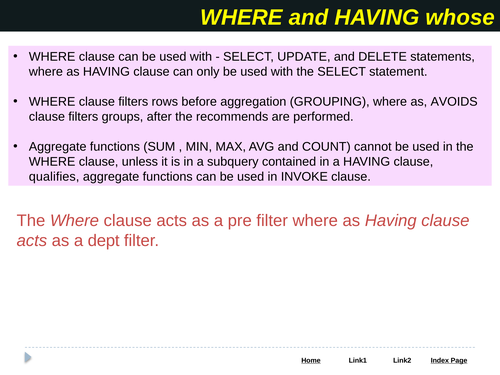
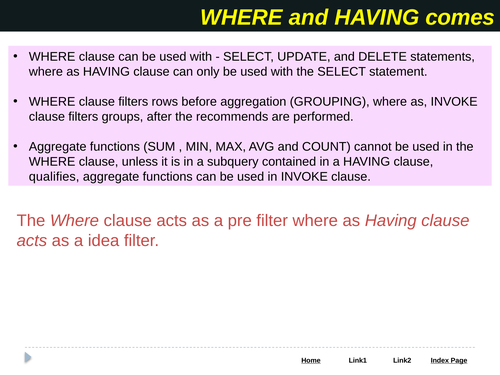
whose: whose -> comes (460, 17)
as AVOIDS: AVOIDS -> INVOKE (454, 102)
dept: dept -> idea (104, 241)
